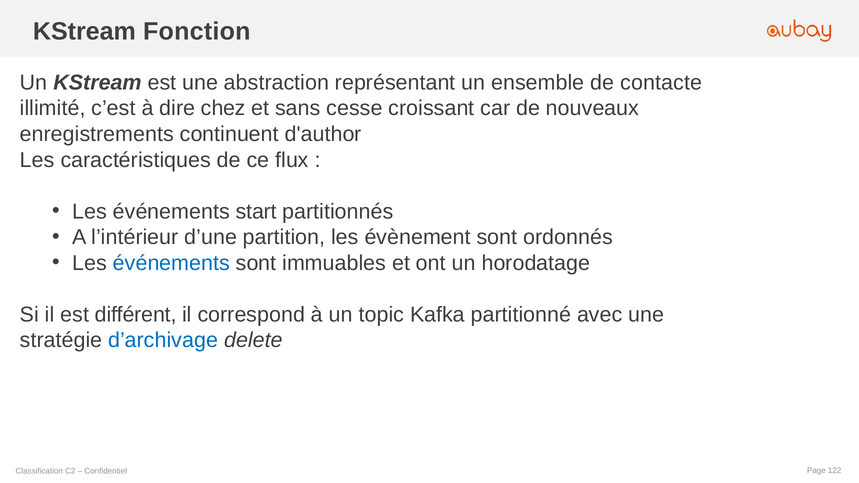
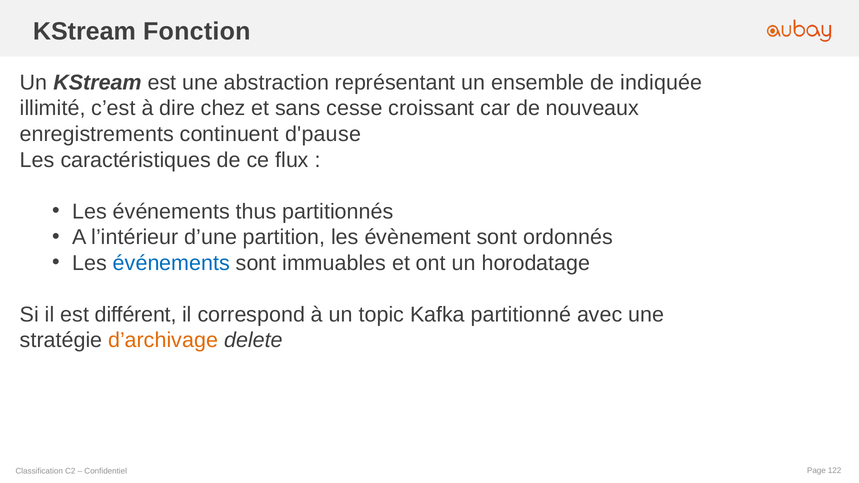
contacte: contacte -> indiquée (661, 83)
d'author: d'author -> d'pause (323, 134)
start: start -> thus (256, 212)
d’archivage colour: blue -> orange (163, 340)
